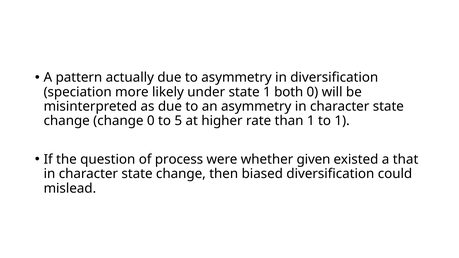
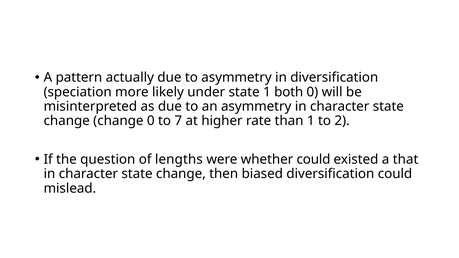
5: 5 -> 7 (178, 121)
to 1: 1 -> 2 (342, 121)
process: process -> lengths (179, 159)
whether given: given -> could (313, 159)
